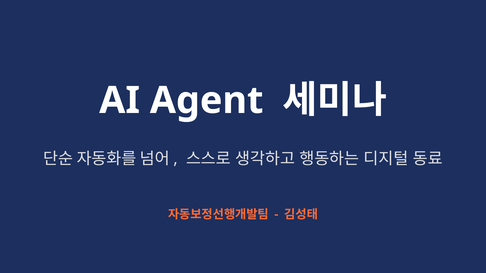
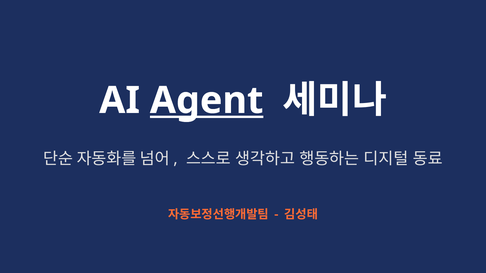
Agent underline: none -> present (207, 101)
